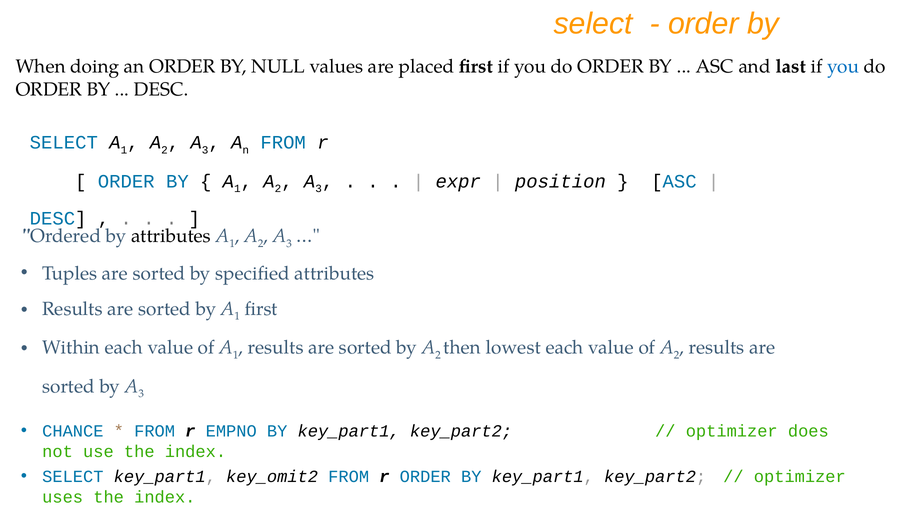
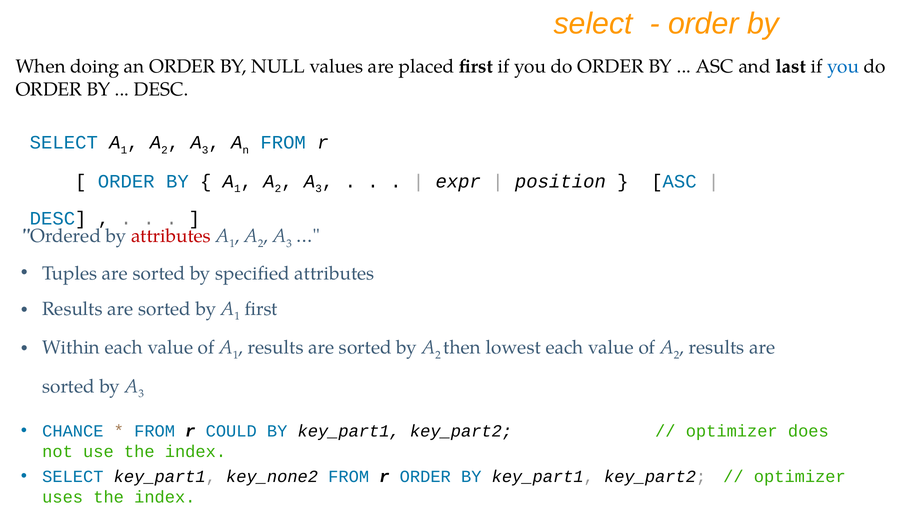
attributes colour: black -> red (171, 236)
EMPNO: EMPNO -> COULD (231, 431)
key_omit2: key_omit2 -> key_none2 (272, 476)
